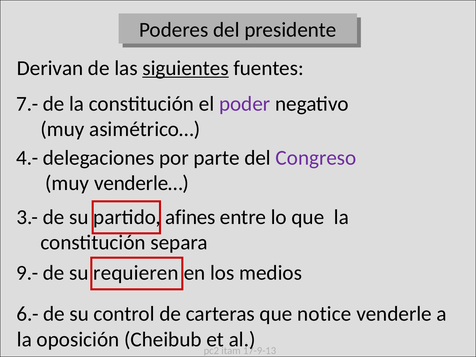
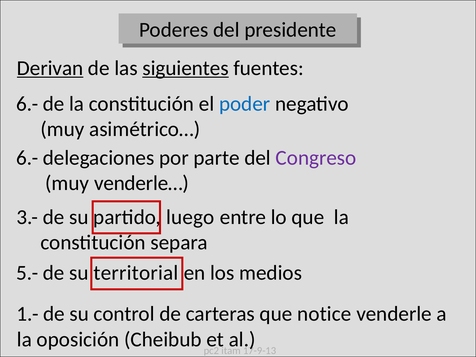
Derivan underline: none -> present (50, 68)
7.-: 7.- -> 6.- (27, 104)
poder colour: purple -> blue (245, 104)
4.-: 4.- -> 6.- (27, 158)
afines: afines -> luego (190, 217)
9.-: 9.- -> 5.- (27, 273)
requieren: requieren -> territorial (136, 273)
6.-: 6.- -> 1.- (28, 314)
